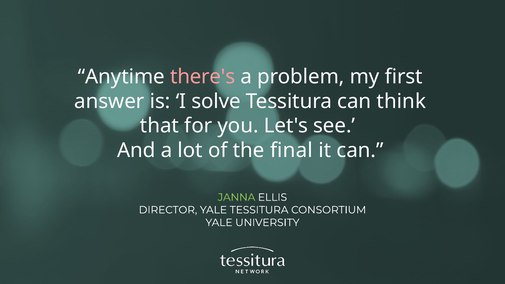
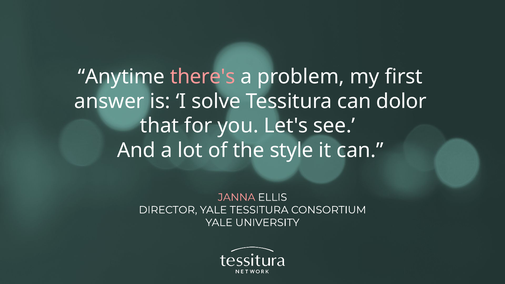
think: think -> dolor (401, 101)
final: final -> style (292, 150)
JANNA colour: light green -> pink (237, 197)
